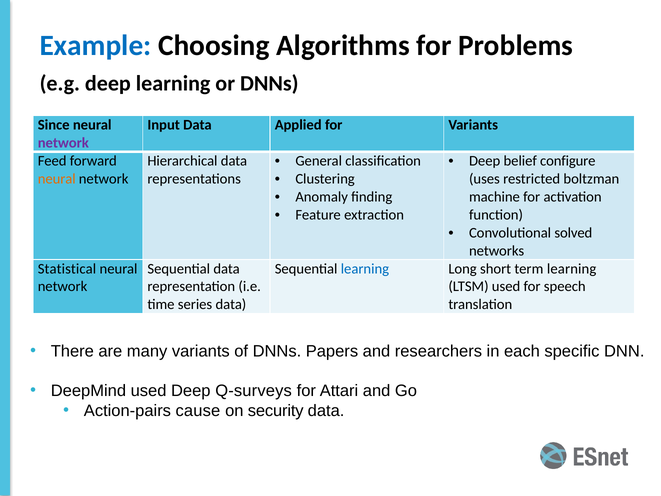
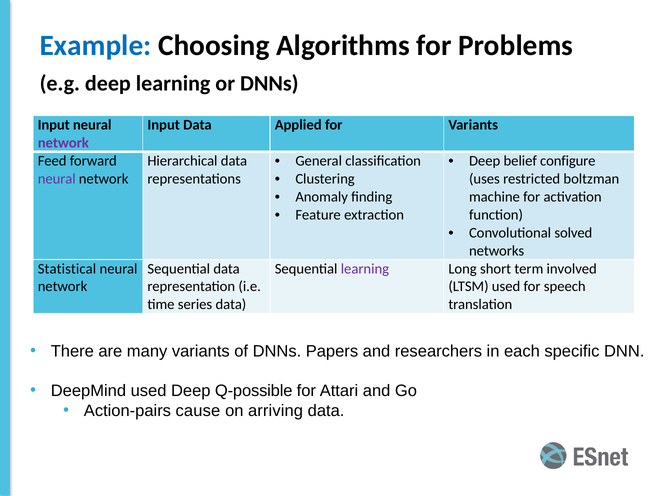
Since: Since -> Input (54, 125)
neural colour: orange -> purple (57, 179)
learning colour: blue -> purple (365, 269)
term learning: learning -> involved (572, 269)
Q-surveys: Q-surveys -> Q-possible (254, 391)
security: security -> arriving (276, 410)
